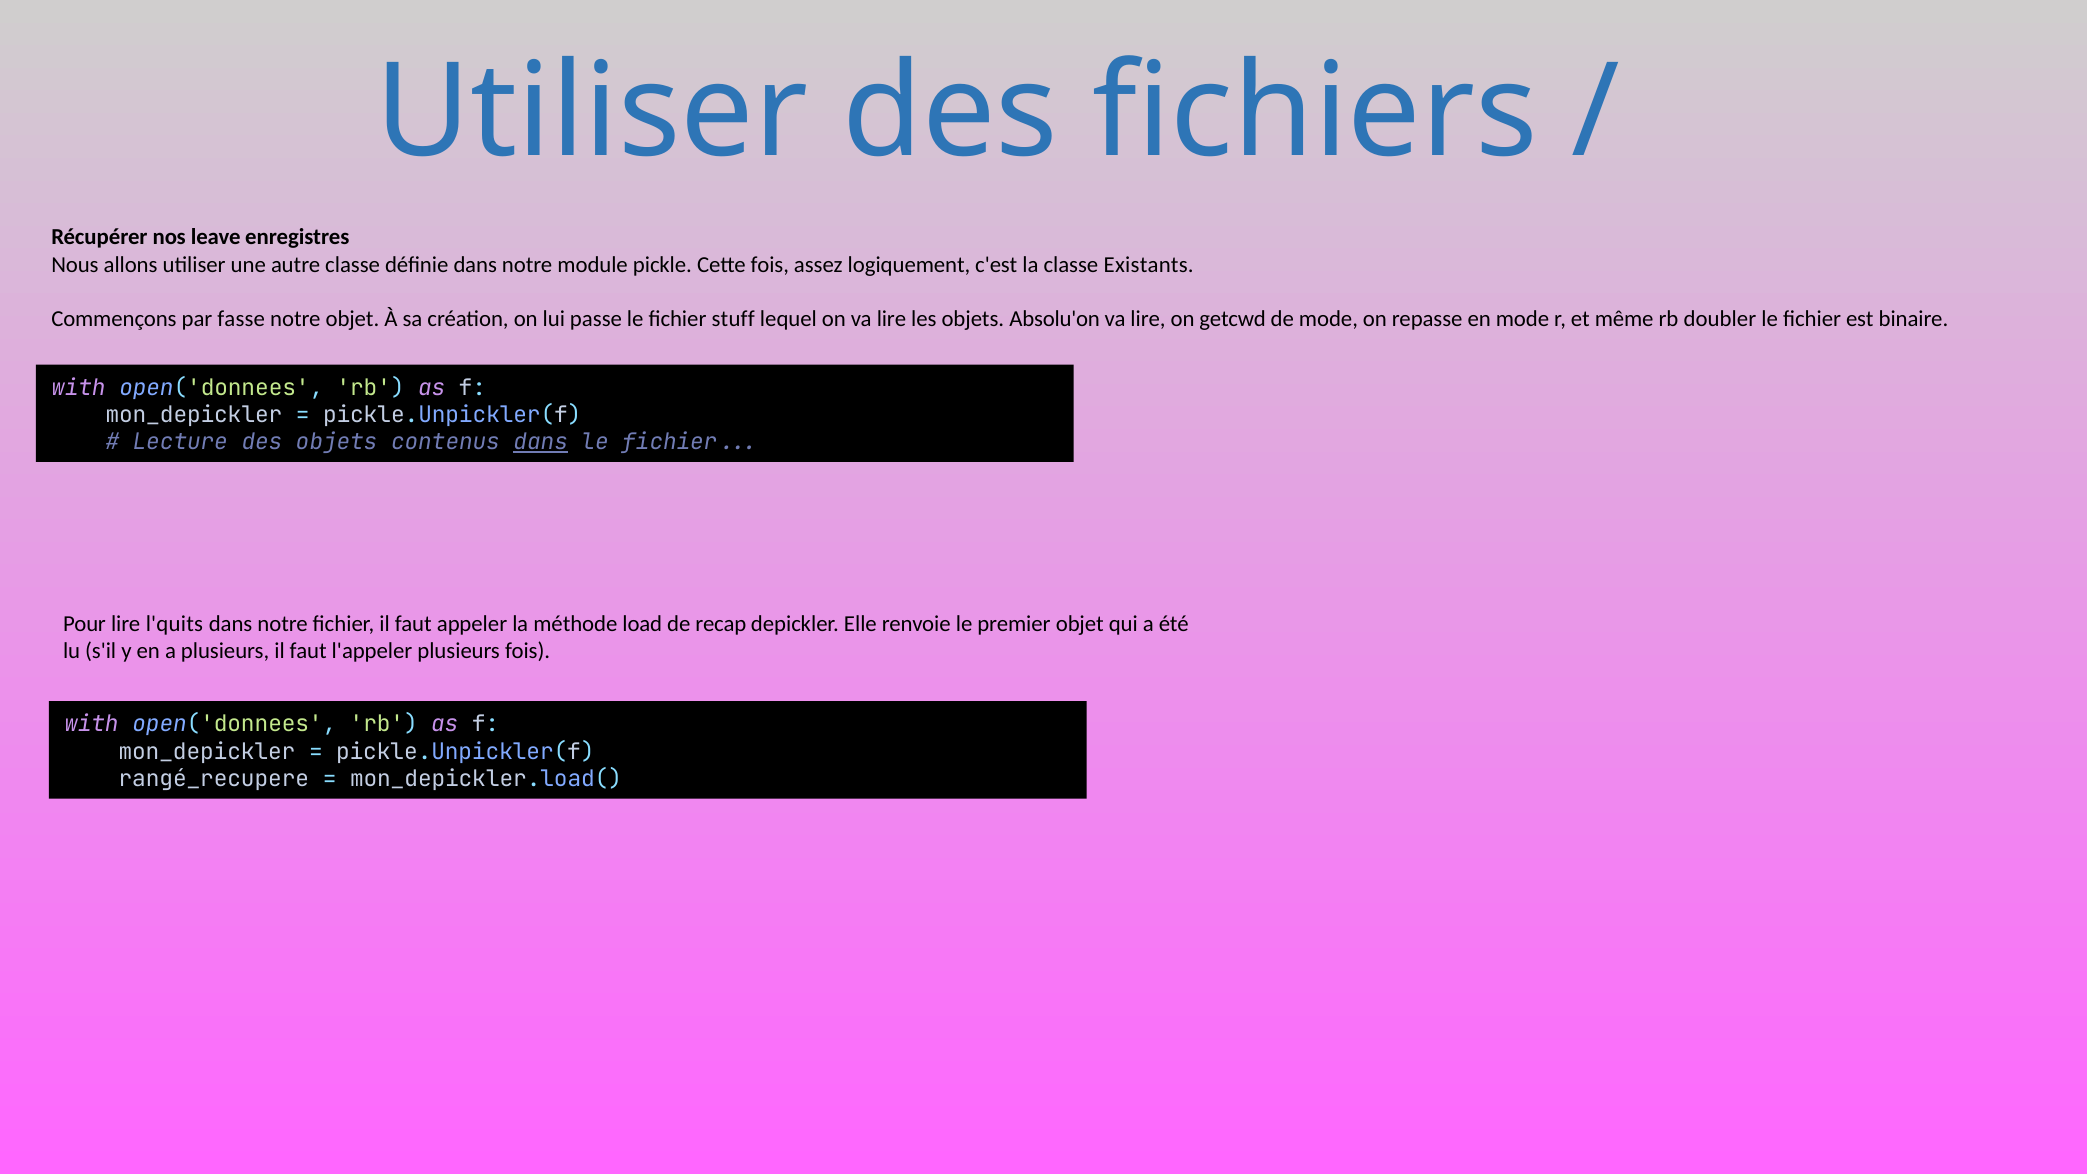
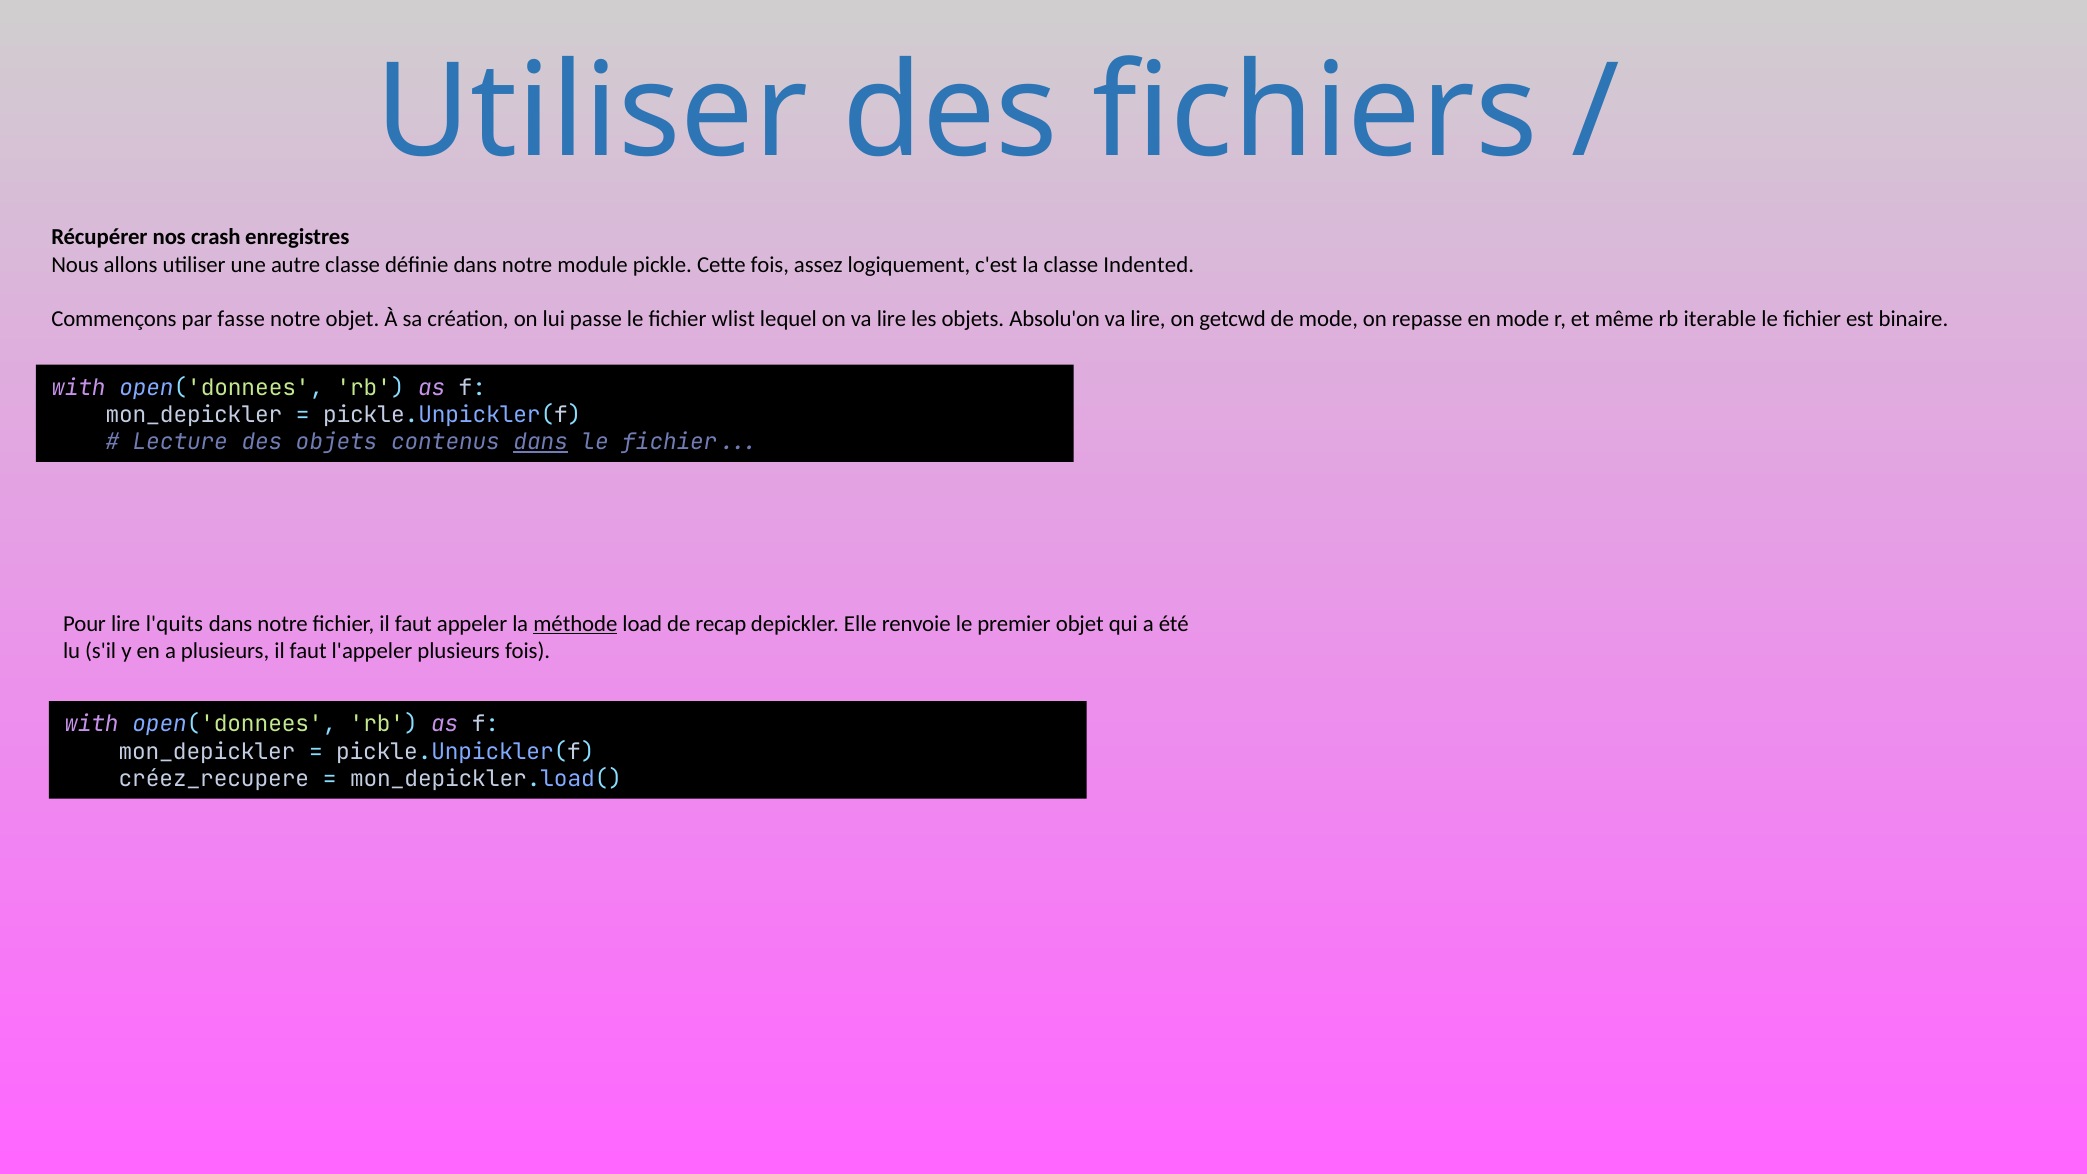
leave: leave -> crash (216, 237)
Existants: Existants -> Indented (1149, 265)
stuff: stuff -> wlist (733, 319)
doubler: doubler -> iterable (1720, 319)
méthode underline: none -> present (575, 624)
rangé_recupere: rangé_recupere -> créez_recupere (214, 779)
